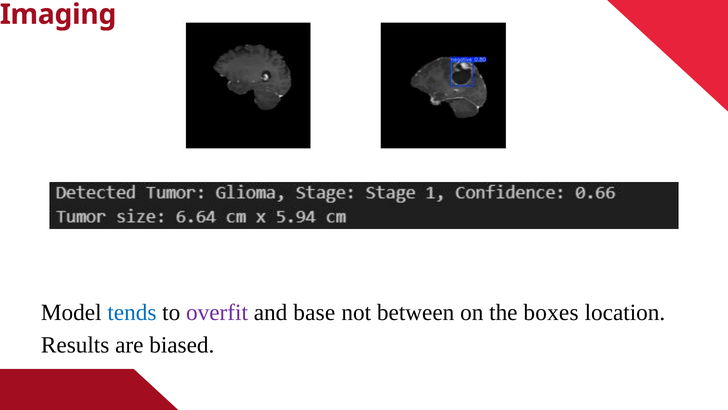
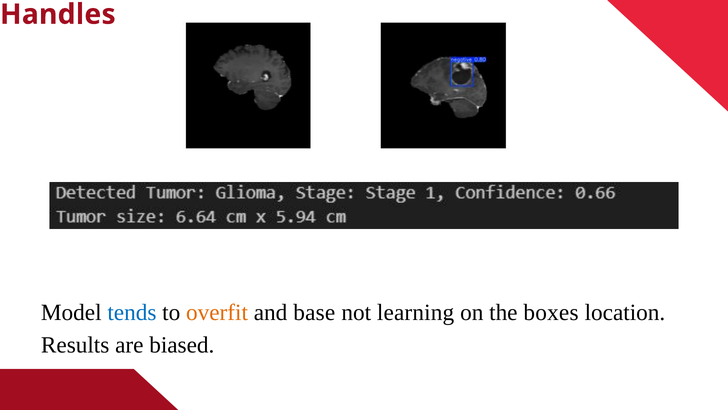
Imaging: Imaging -> Handles (58, 14)
overfit colour: purple -> orange (217, 312)
between: between -> learning (416, 312)
